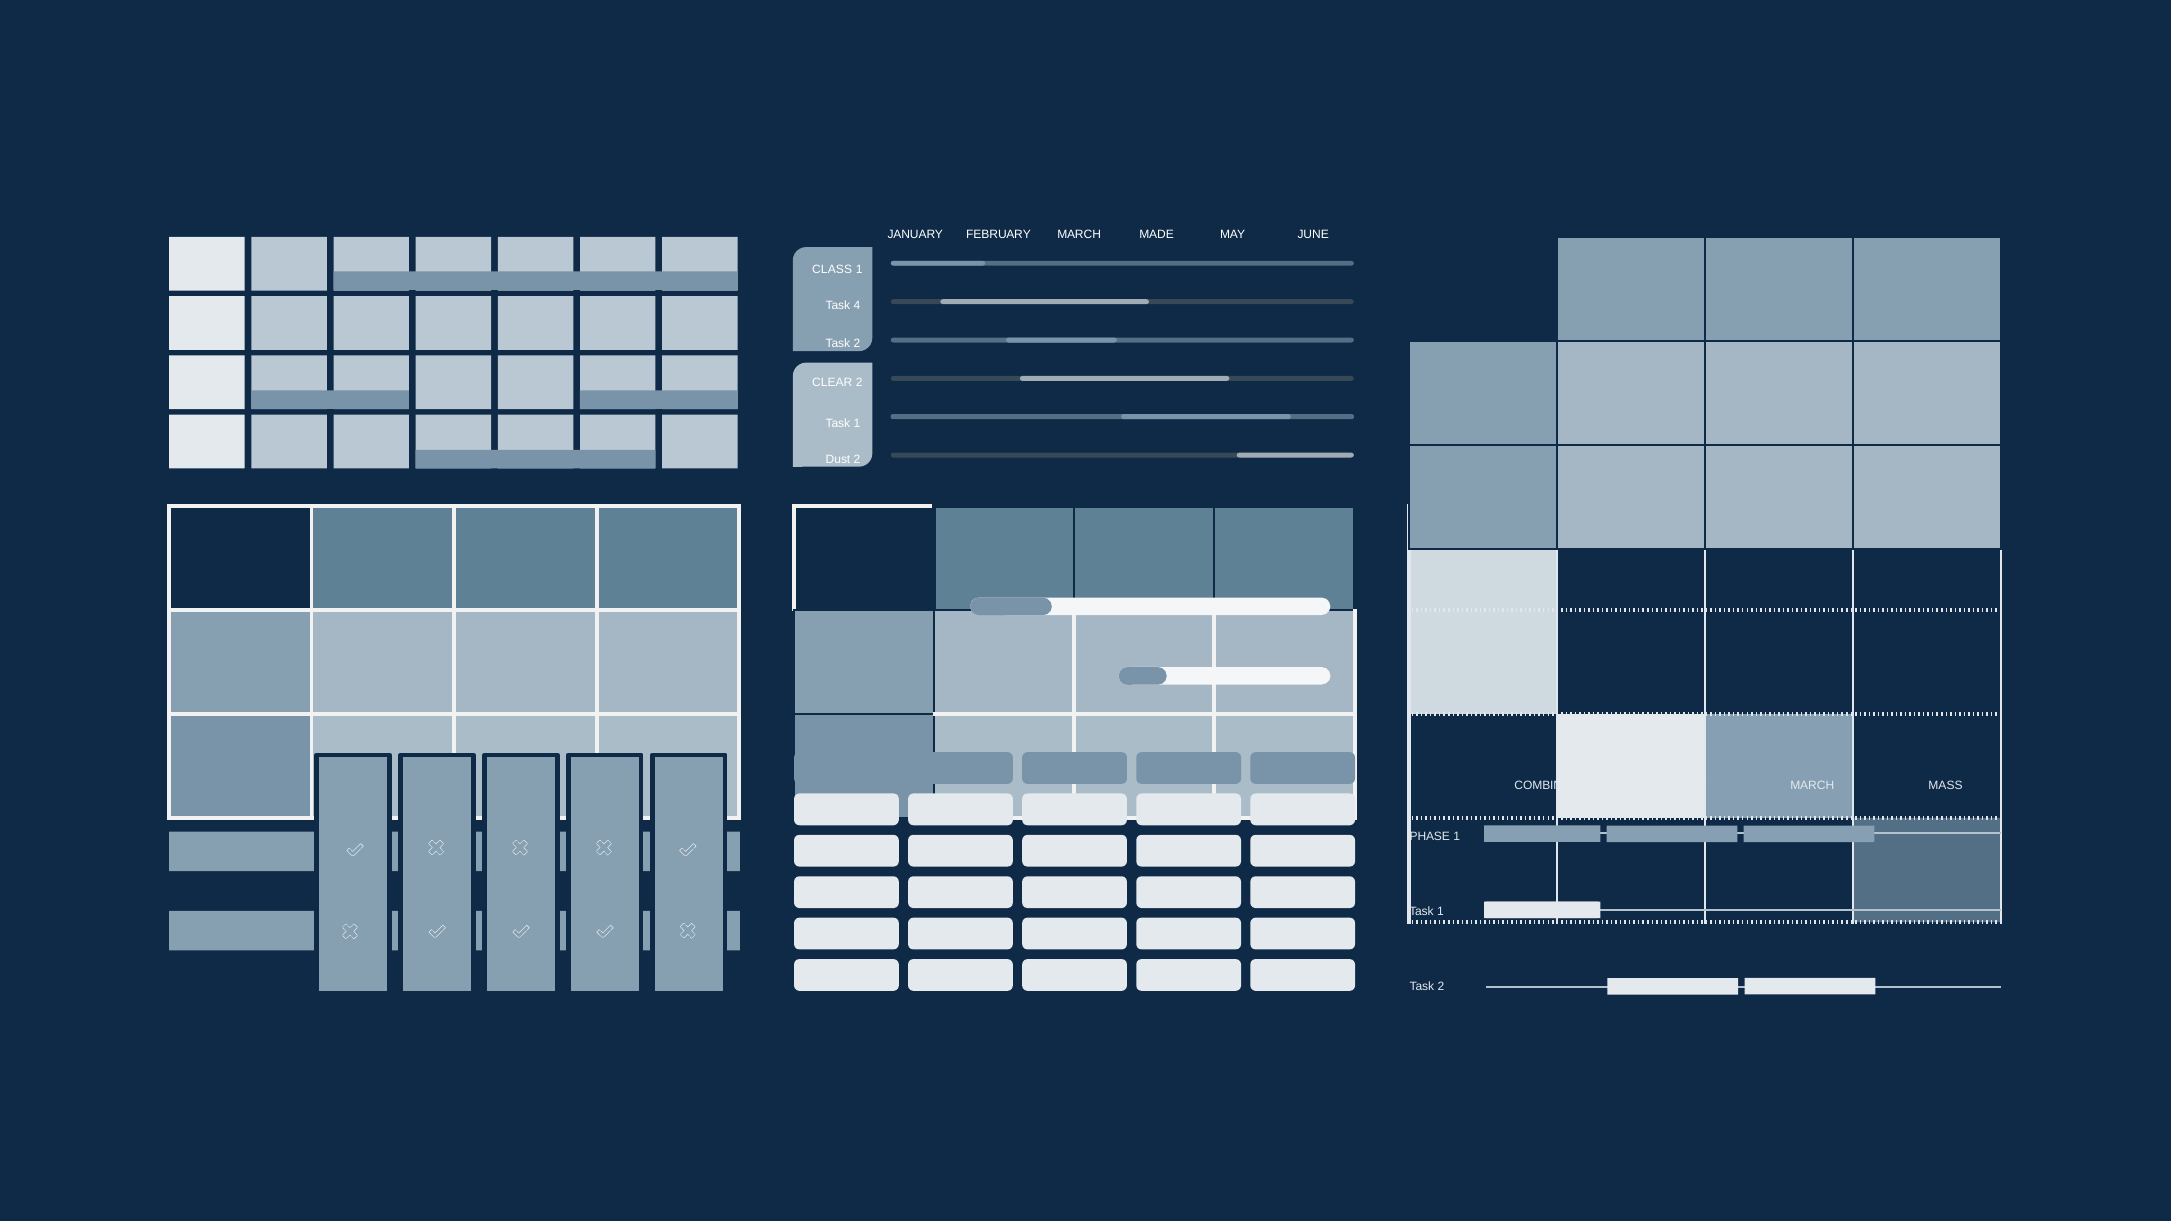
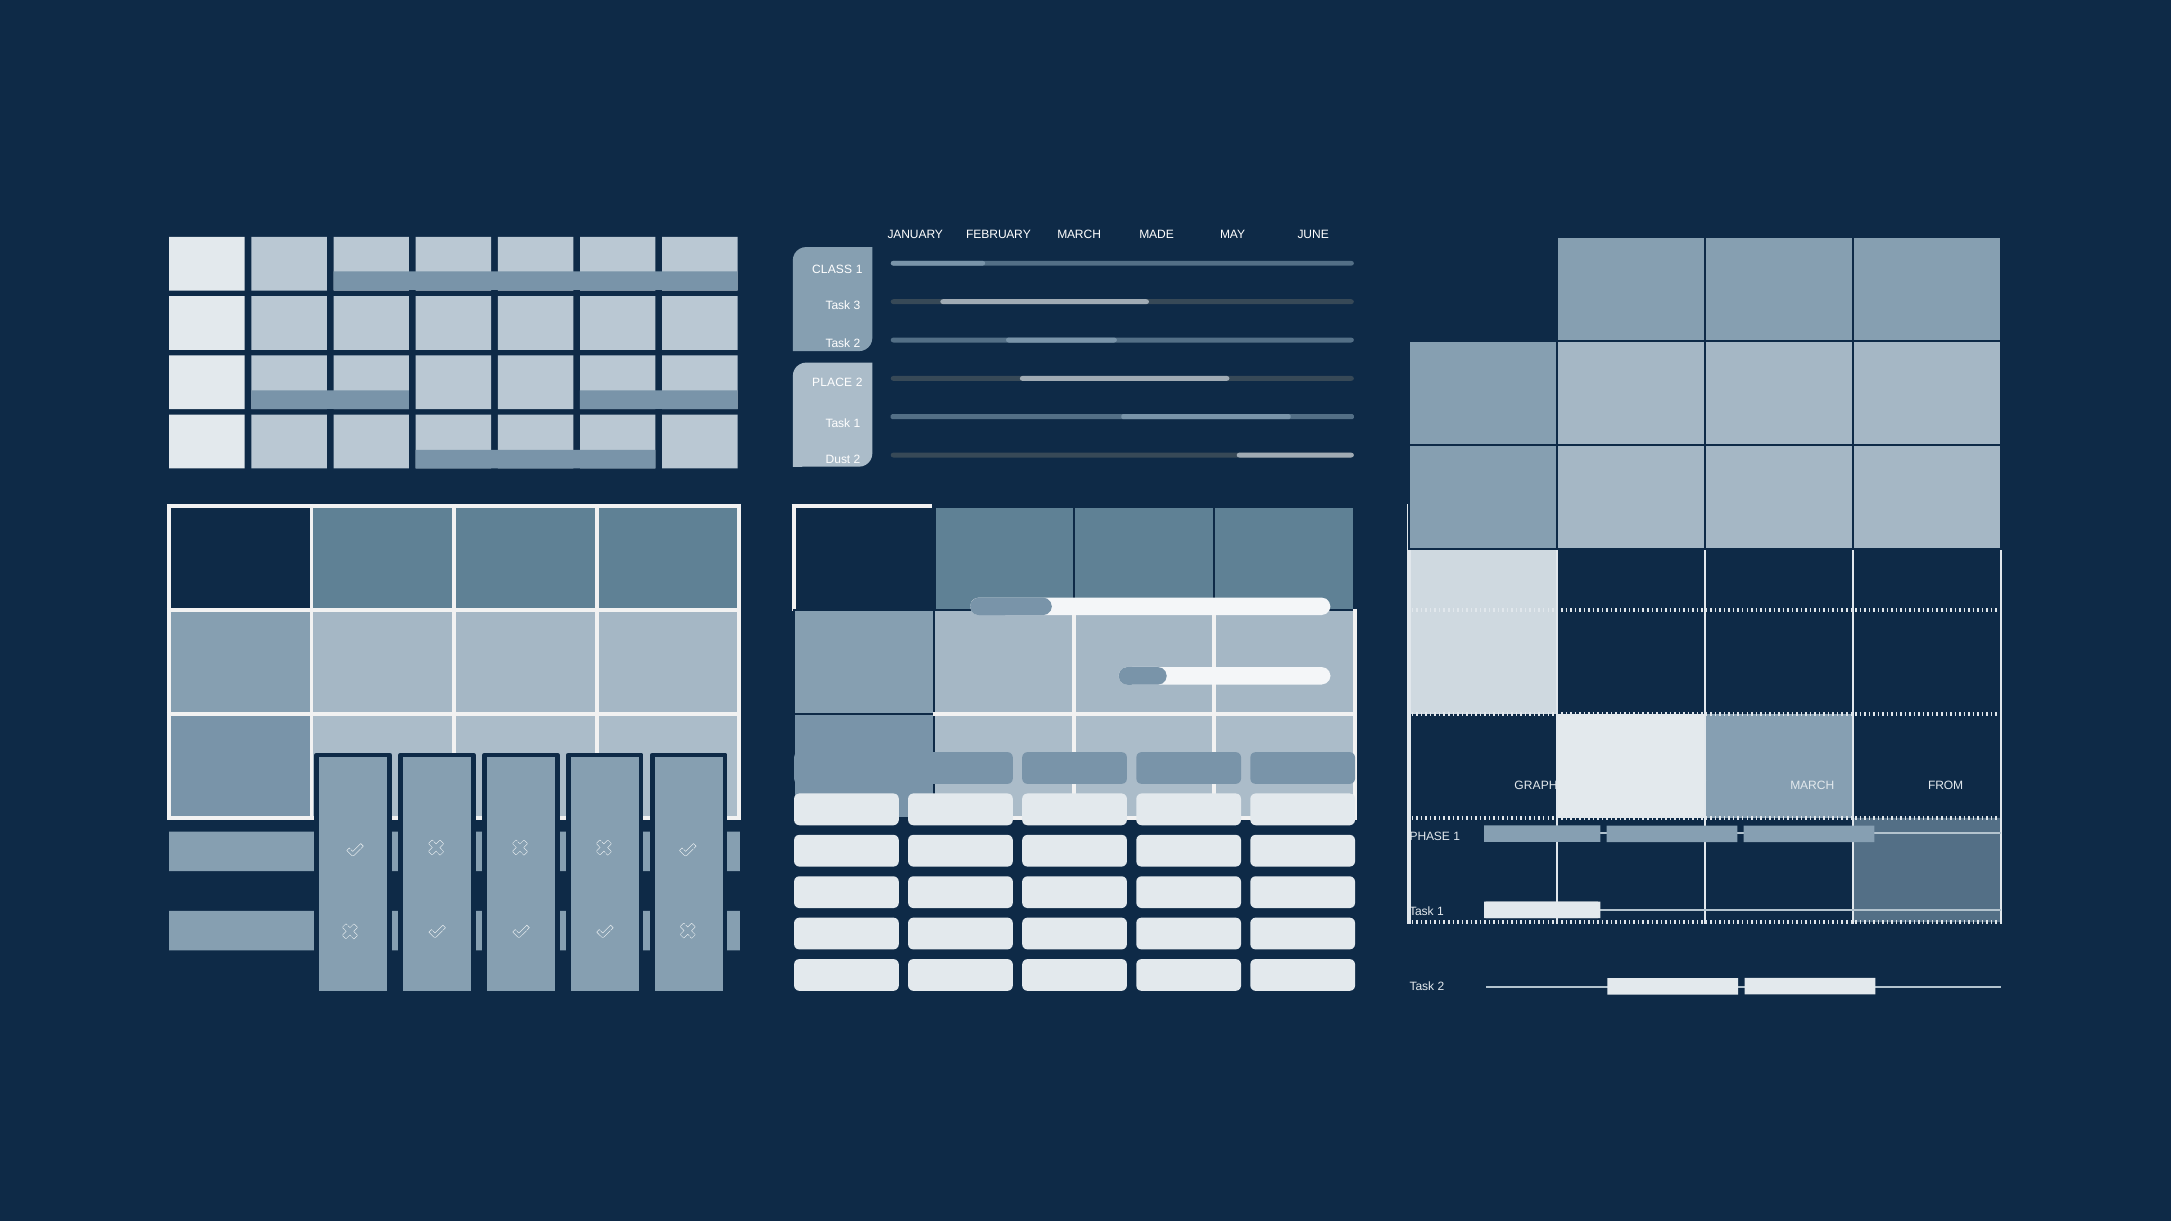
4: 4 -> 3 (857, 306)
CLEAR: CLEAR -> PLACE (832, 383)
COMBINE: COMBINE -> GRAPHIC (1542, 786)
MASS: MASS -> FROM (1946, 786)
